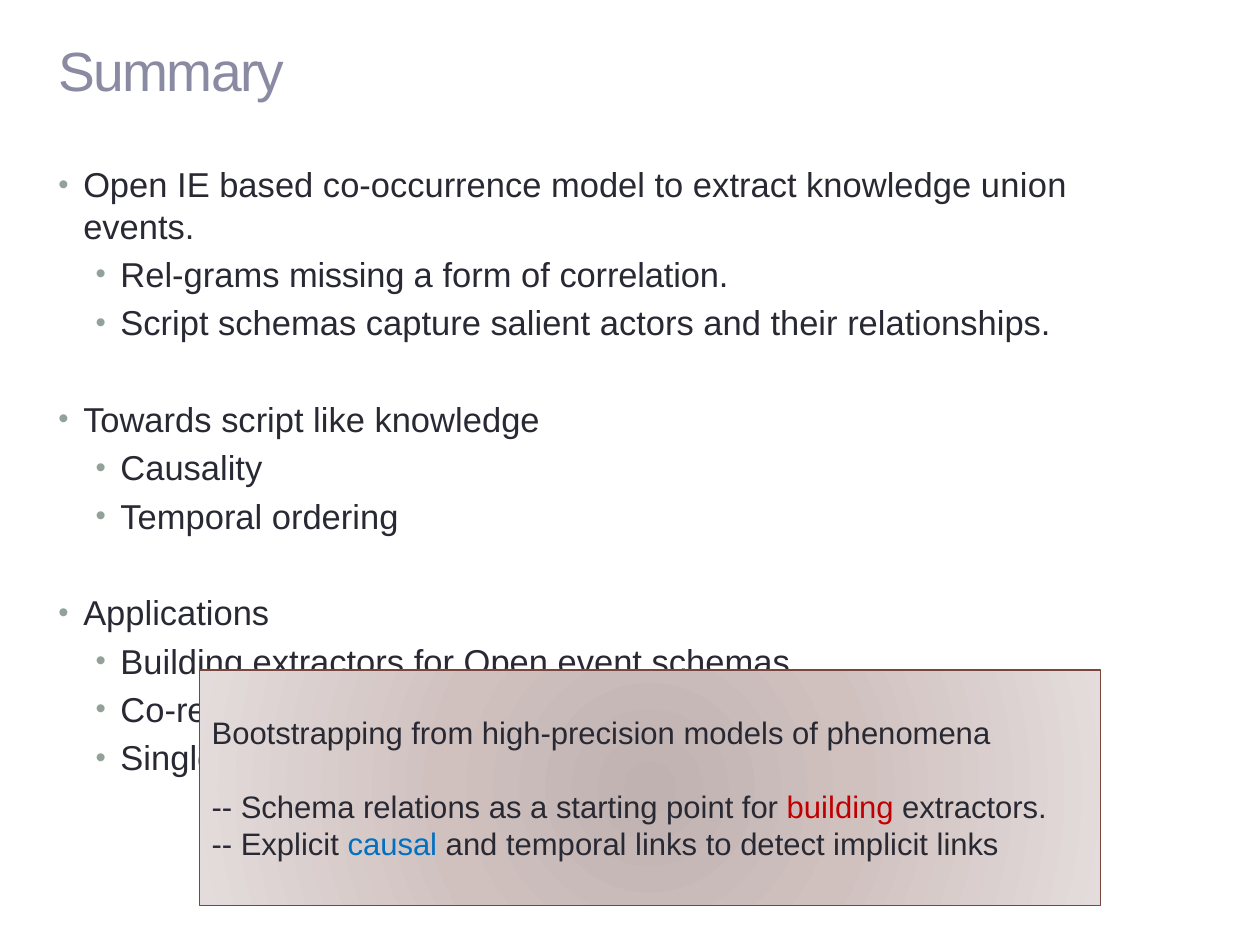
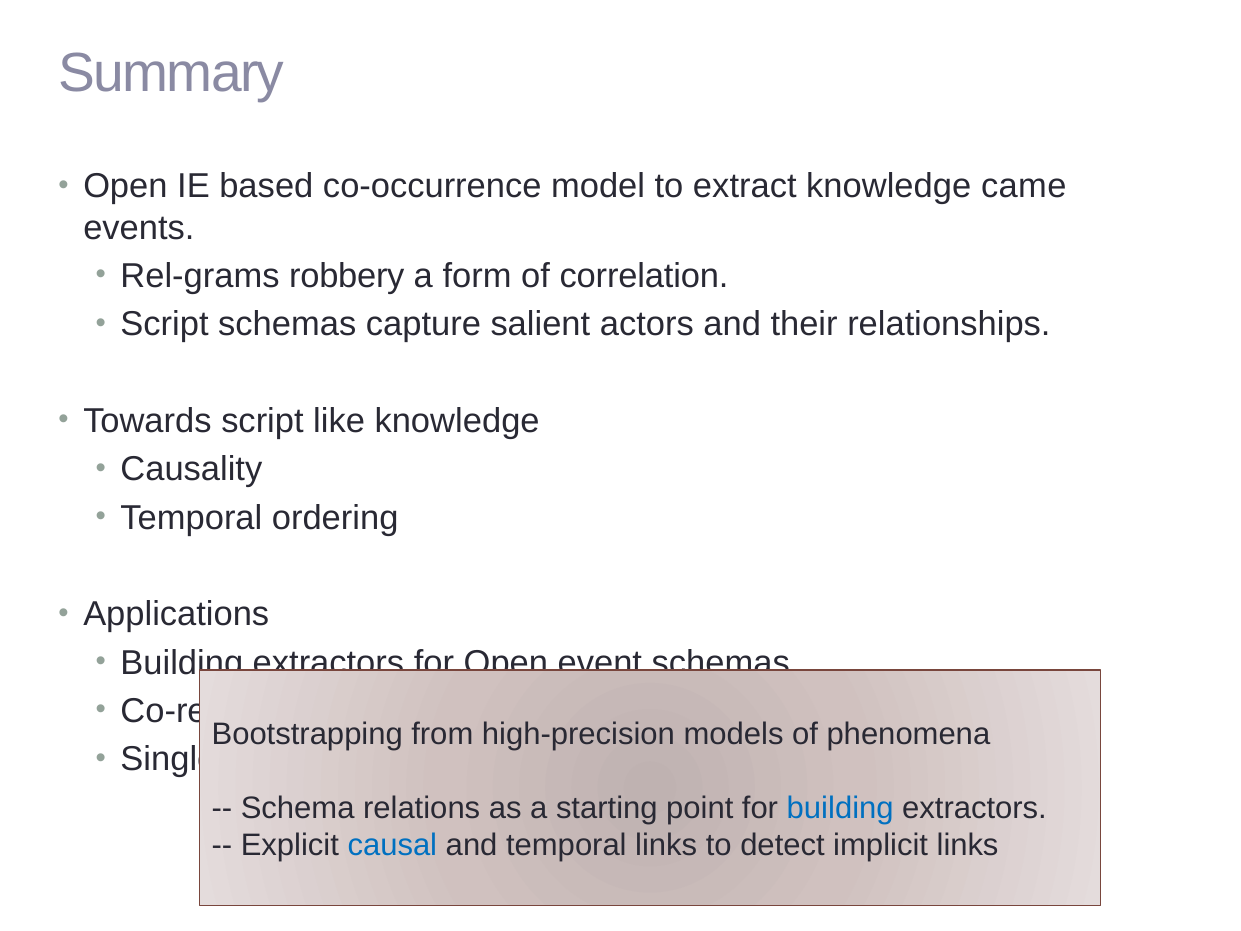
union: union -> came (1024, 186)
missing: missing -> robbery (347, 276)
building colour: red -> blue (840, 808)
